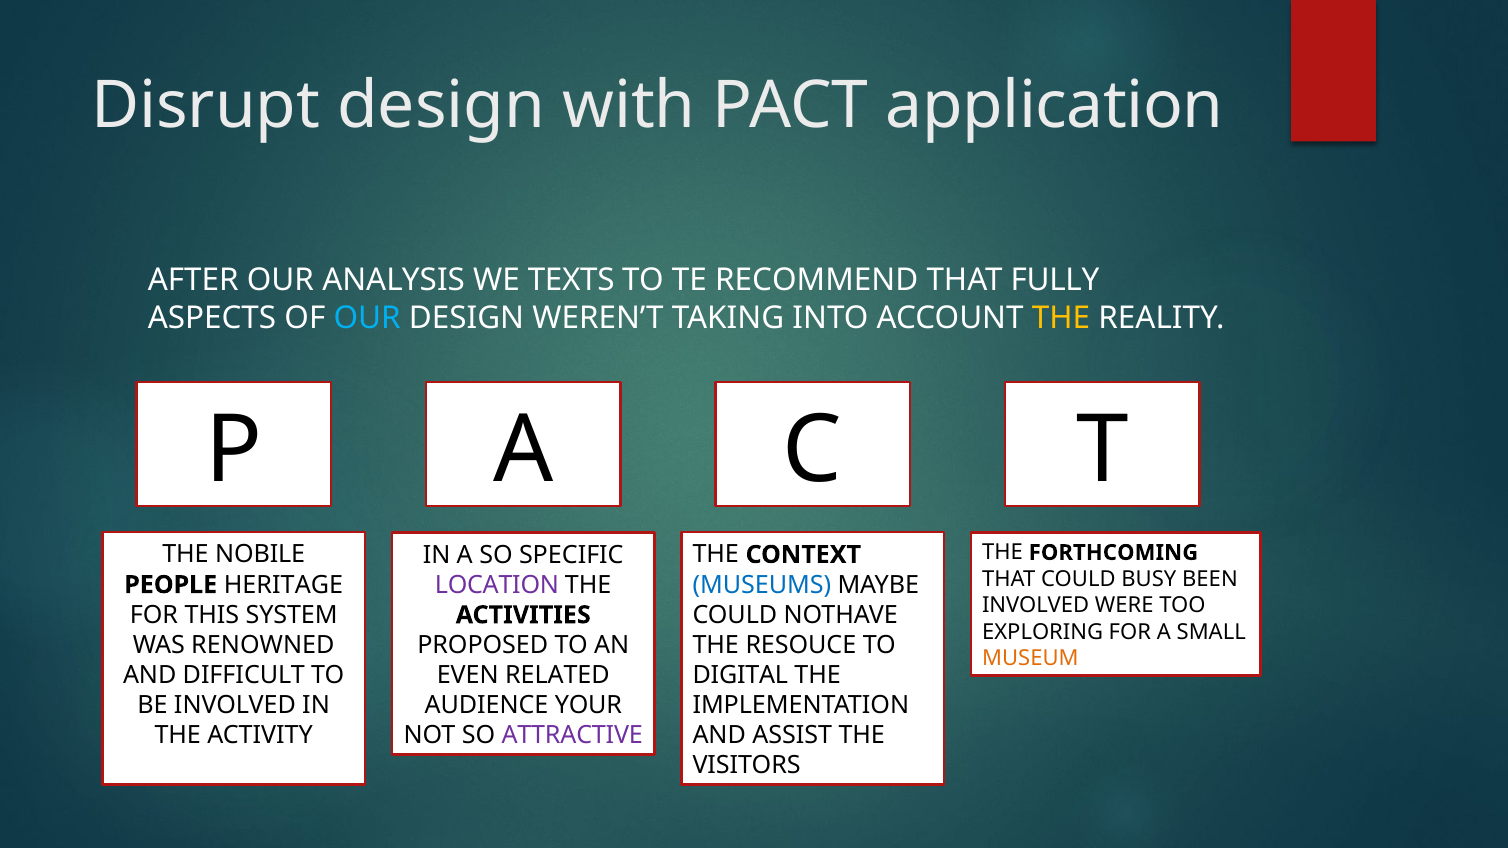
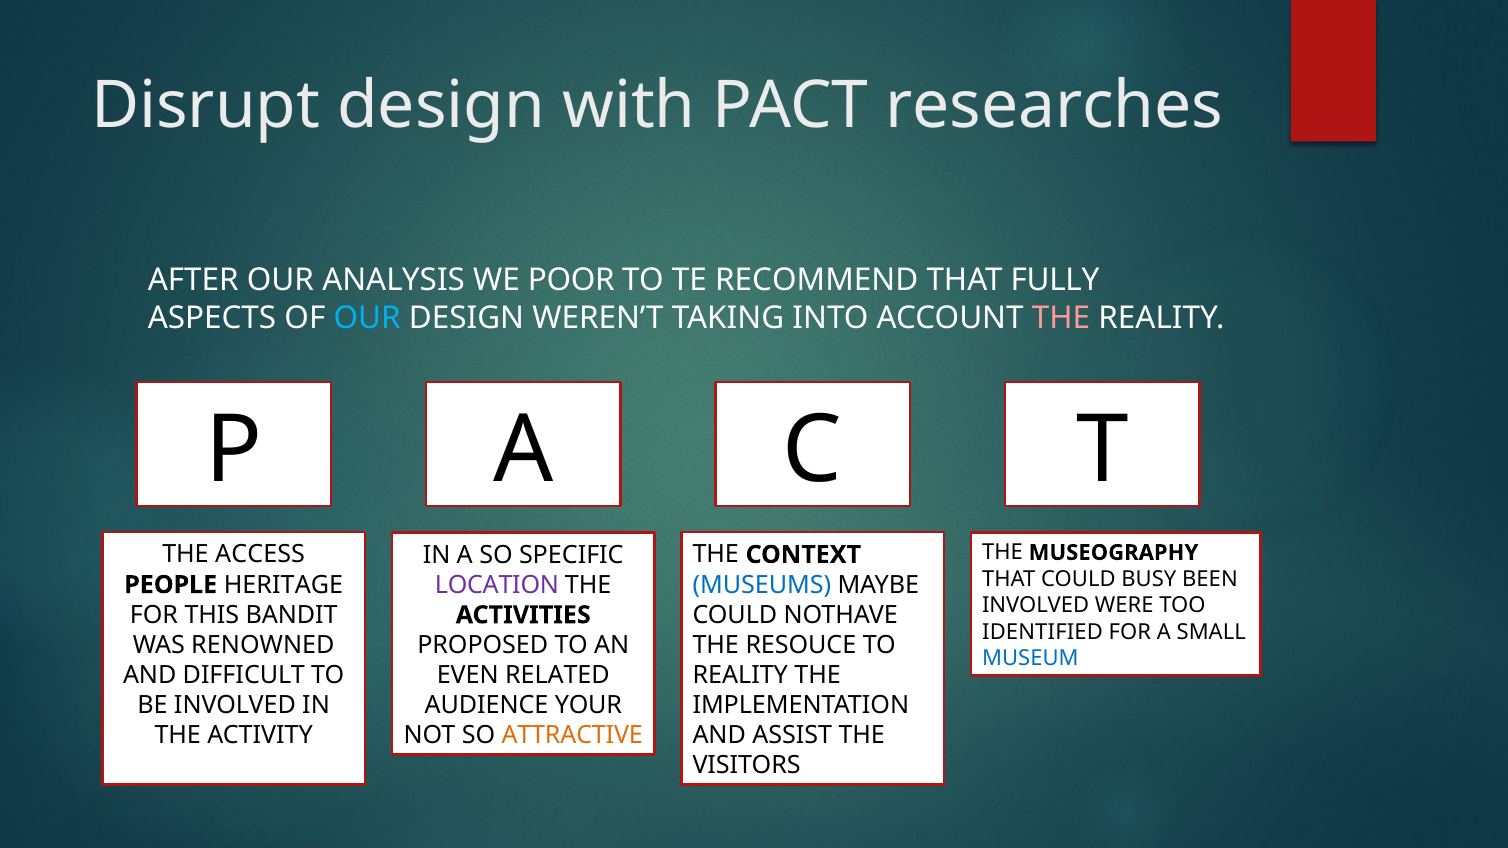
application: application -> researches (1054, 106)
TEXTS: TEXTS -> POOR (571, 281)
THE colour: yellow -> pink (1061, 318)
FORTHCOMING: FORTHCOMING -> MUSEOGRAPHY (1113, 553)
NOBILE: NOBILE -> ACCESS (260, 555)
SYSTEM: SYSTEM -> BANDIT (292, 615)
EXPLORING: EXPLORING -> IDENTIFIED (1043, 632)
MUSEUM colour: orange -> blue (1030, 658)
DIGITAL: DIGITAL -> REALITY (740, 675)
ATTRACTIVE colour: purple -> orange (572, 736)
